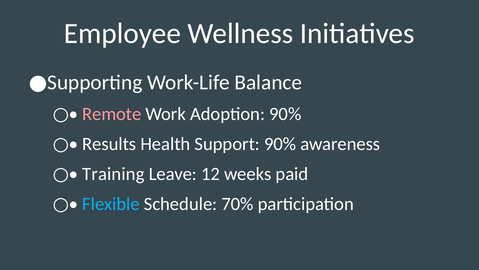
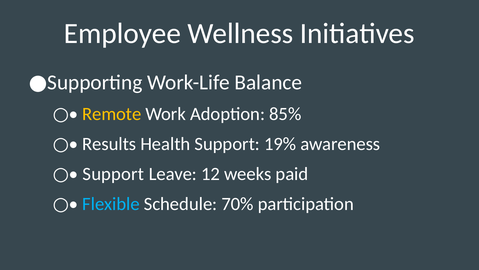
Remote colour: pink -> yellow (112, 114)
Adoption 90%: 90% -> 85% (285, 114)
Support 90%: 90% -> 19% (280, 144)
Training: Training -> Support (113, 174)
